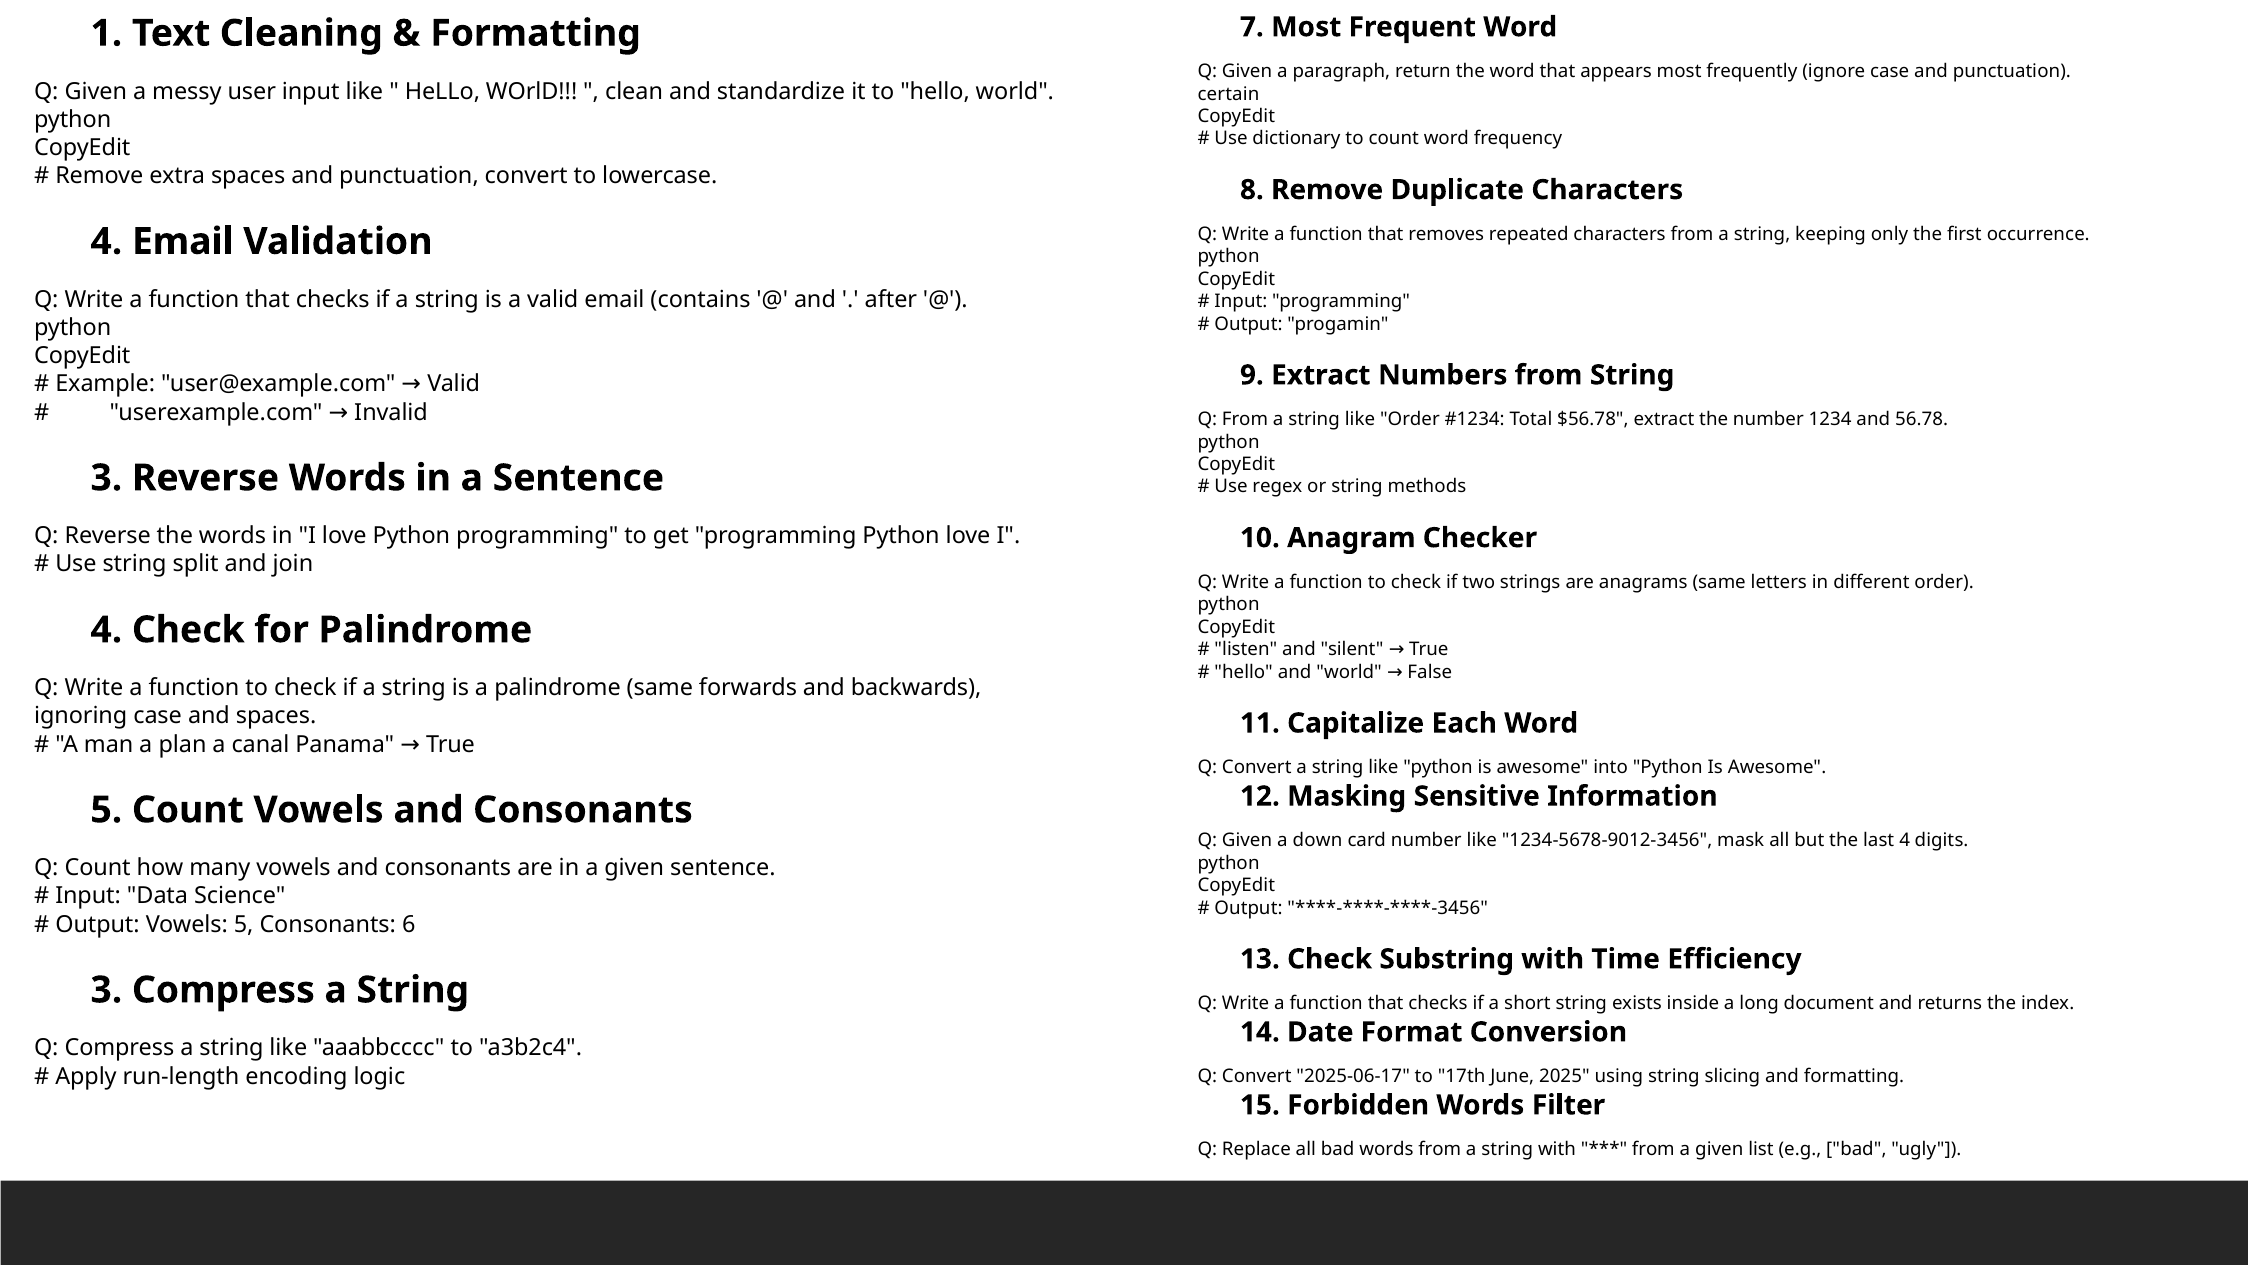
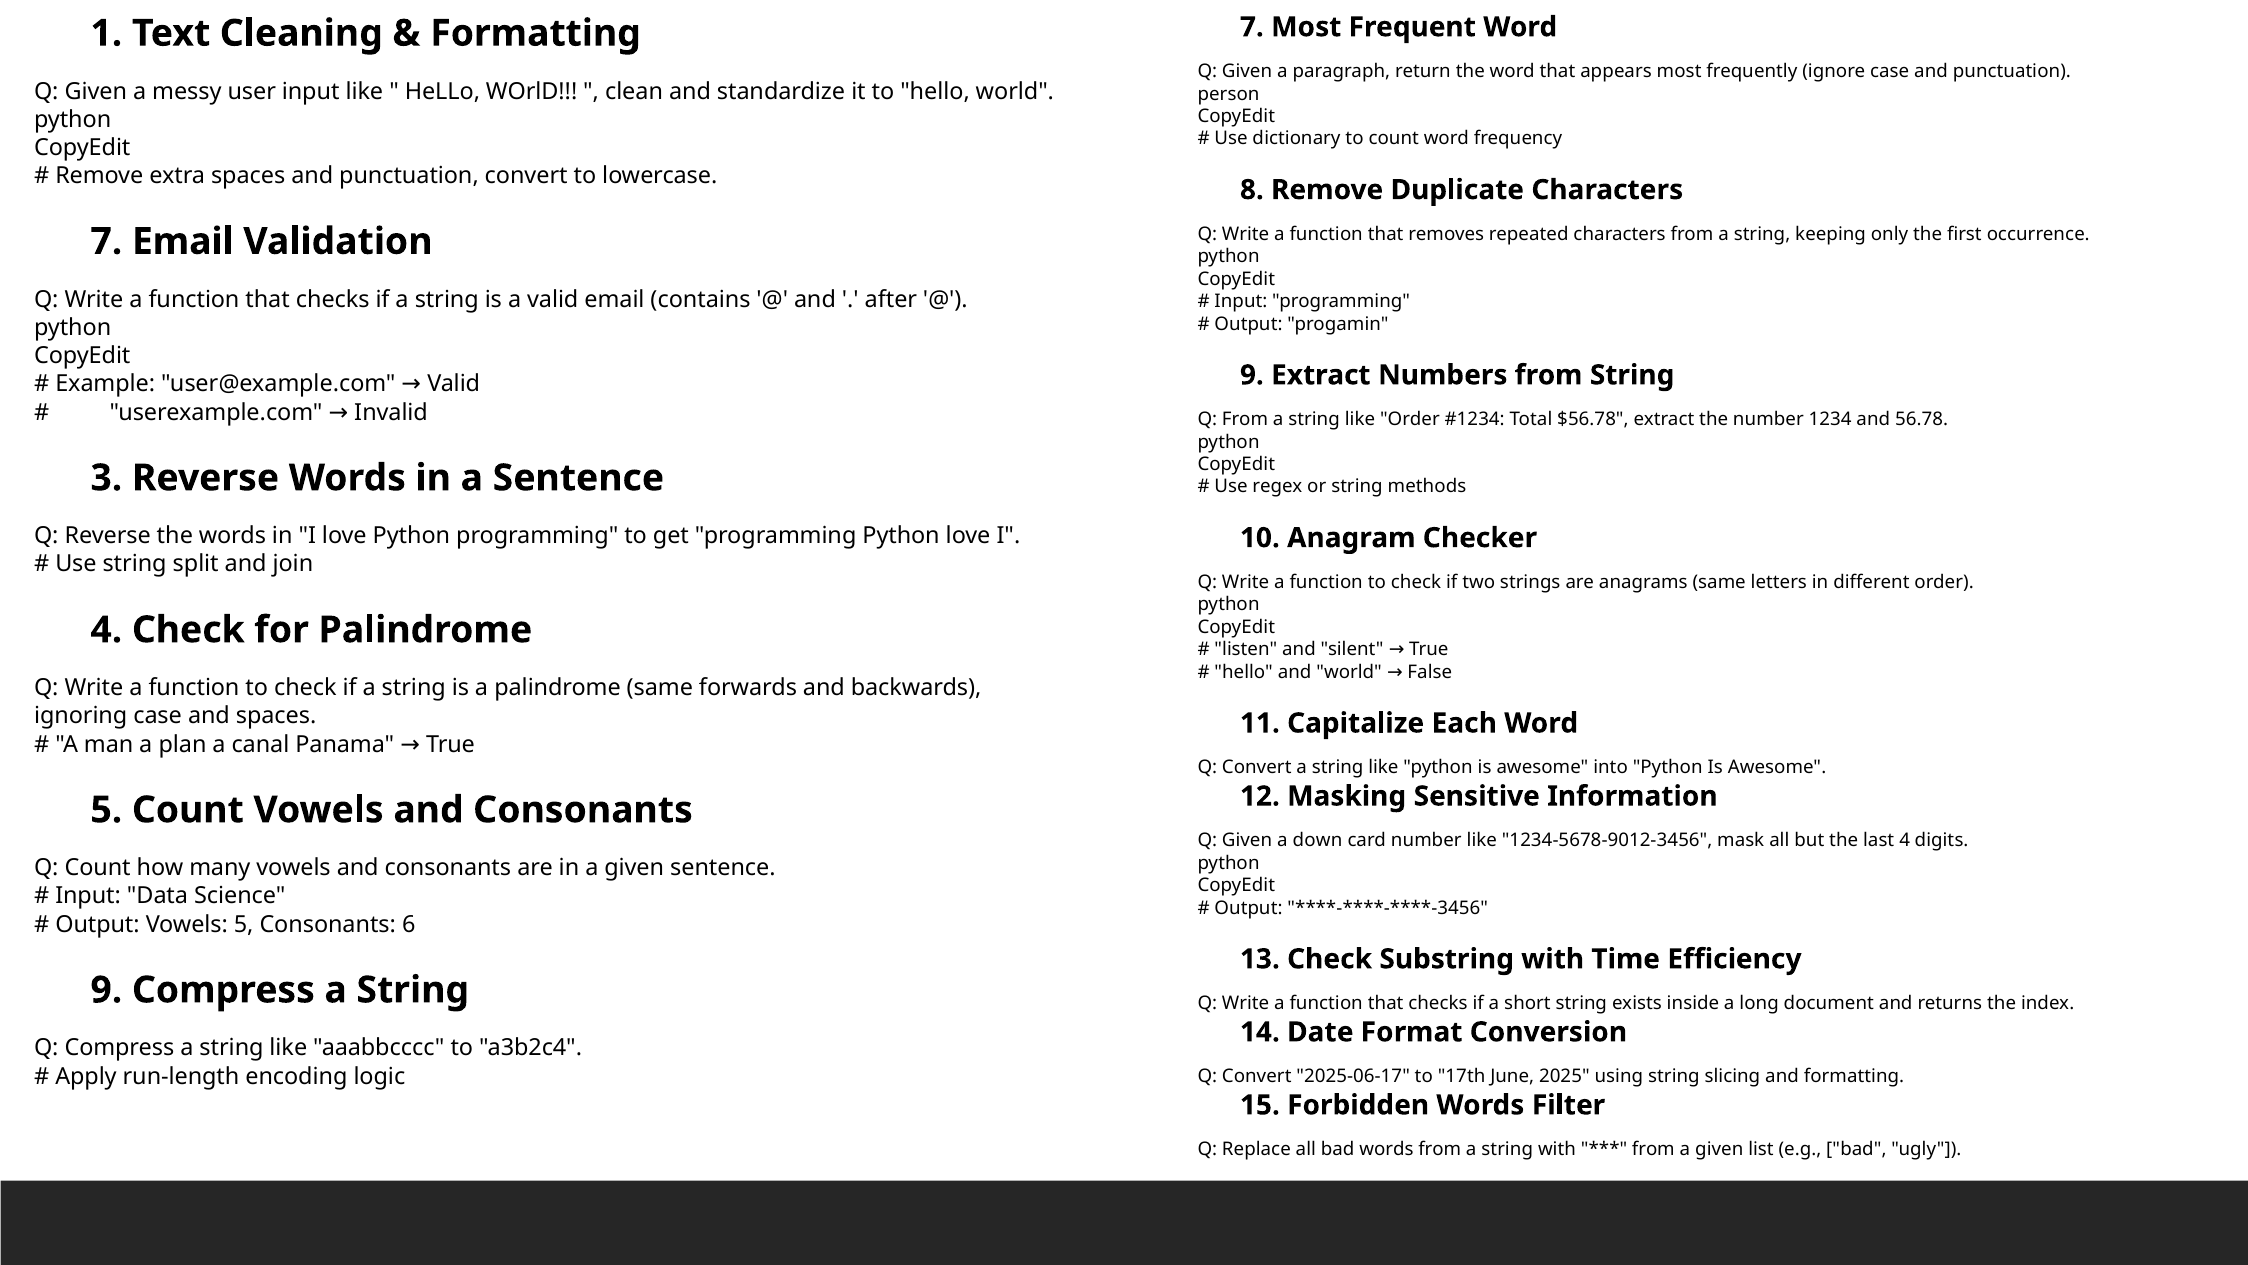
certain: certain -> person (1229, 94)
4: 4 -> 7 (106, 241)
3: 3 -> 9 (106, 990)
